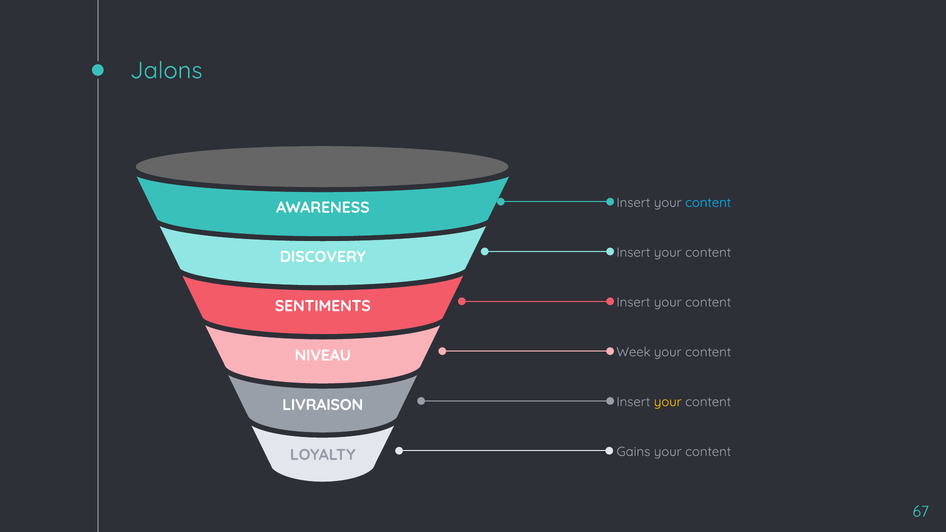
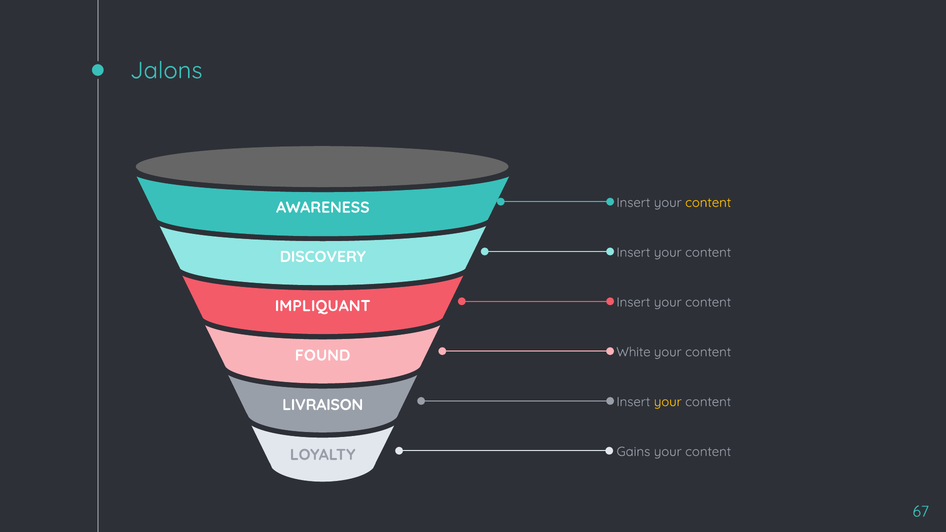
content colour: light blue -> yellow (708, 203)
SENTIMENTS: SENTIMENTS -> IMPLIQUANT (323, 306)
Week: Week -> White (633, 352)
NIVEAU: NIVEAU -> FOUND (323, 356)
